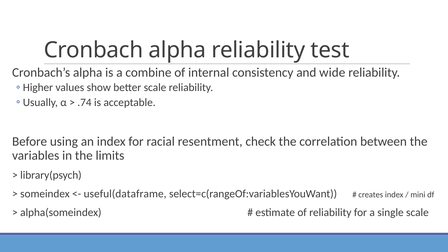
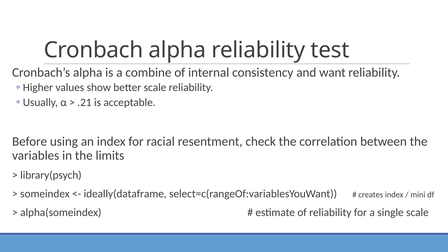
wide: wide -> want (332, 72)
.74: .74 -> .21 (84, 102)
useful(dataframe: useful(dataframe -> ideally(dataframe (125, 194)
